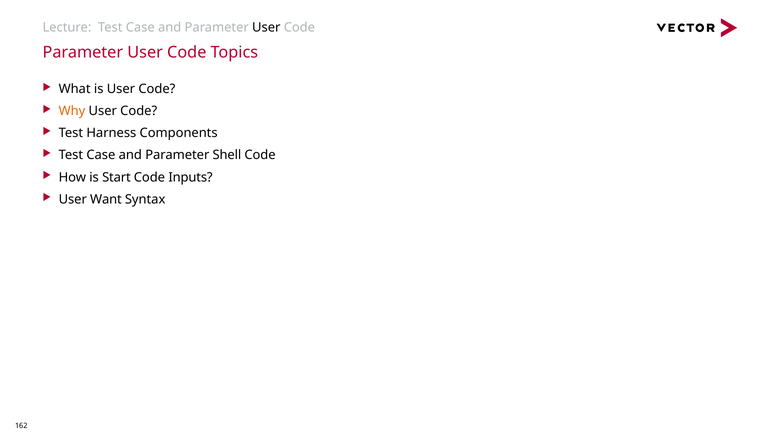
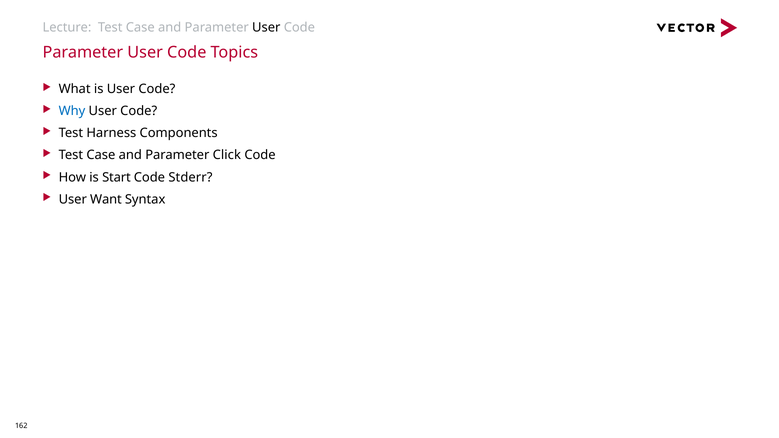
Why colour: orange -> blue (72, 111)
Shell: Shell -> Click (227, 155)
Inputs: Inputs -> Stderr (190, 177)
